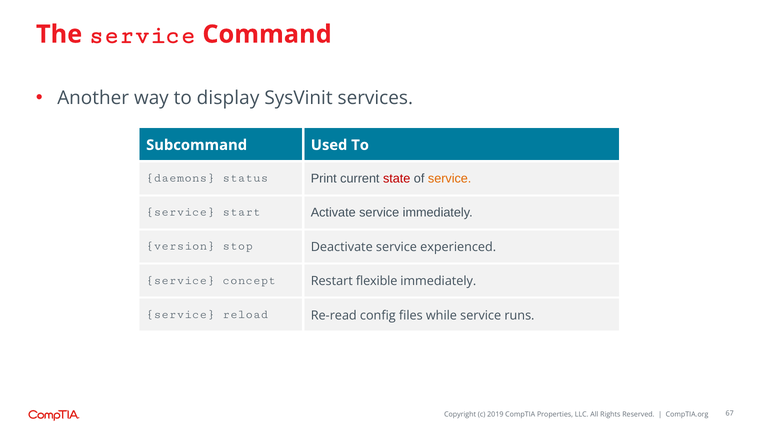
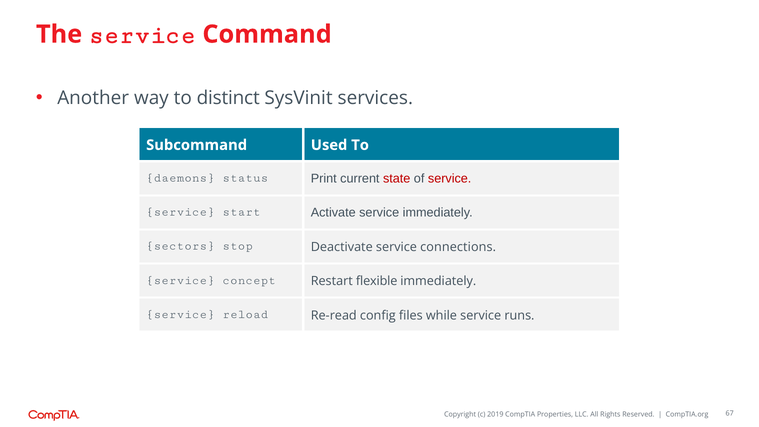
display: display -> distinct (228, 98)
service colour: orange -> red (450, 178)
version: version -> sectors (180, 246)
experienced: experienced -> connections (458, 247)
